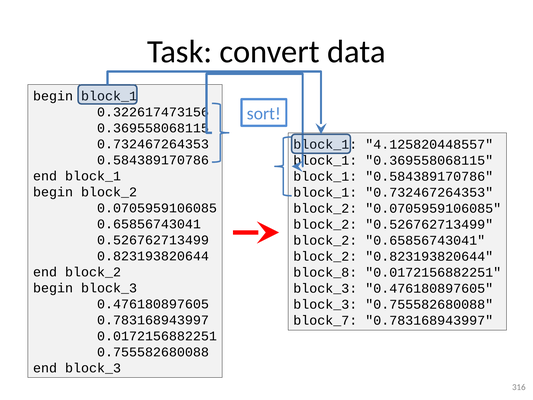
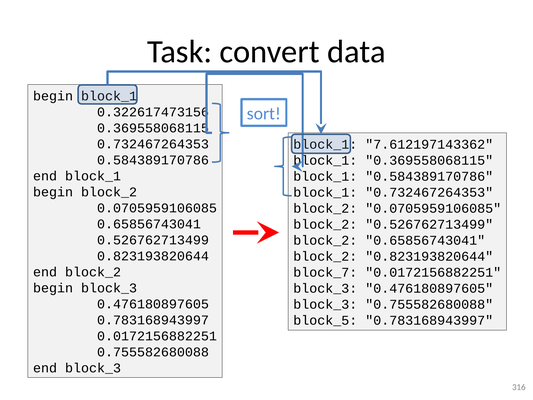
4.125820448557: 4.125820448557 -> 7.612197143362 (429, 144)
block_8: block_8 -> block_7 (325, 272)
block_7: block_7 -> block_5 (325, 320)
